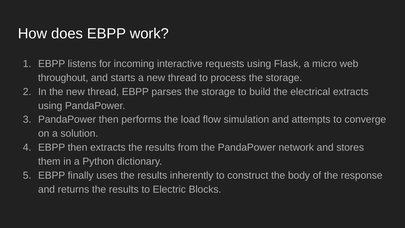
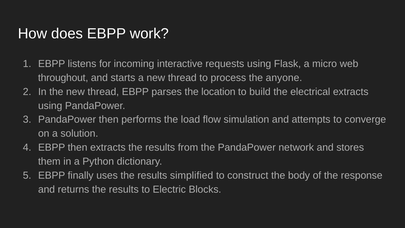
process the storage: storage -> anyone (284, 78)
parses the storage: storage -> location (218, 92)
inherently: inherently -> simplified (192, 175)
